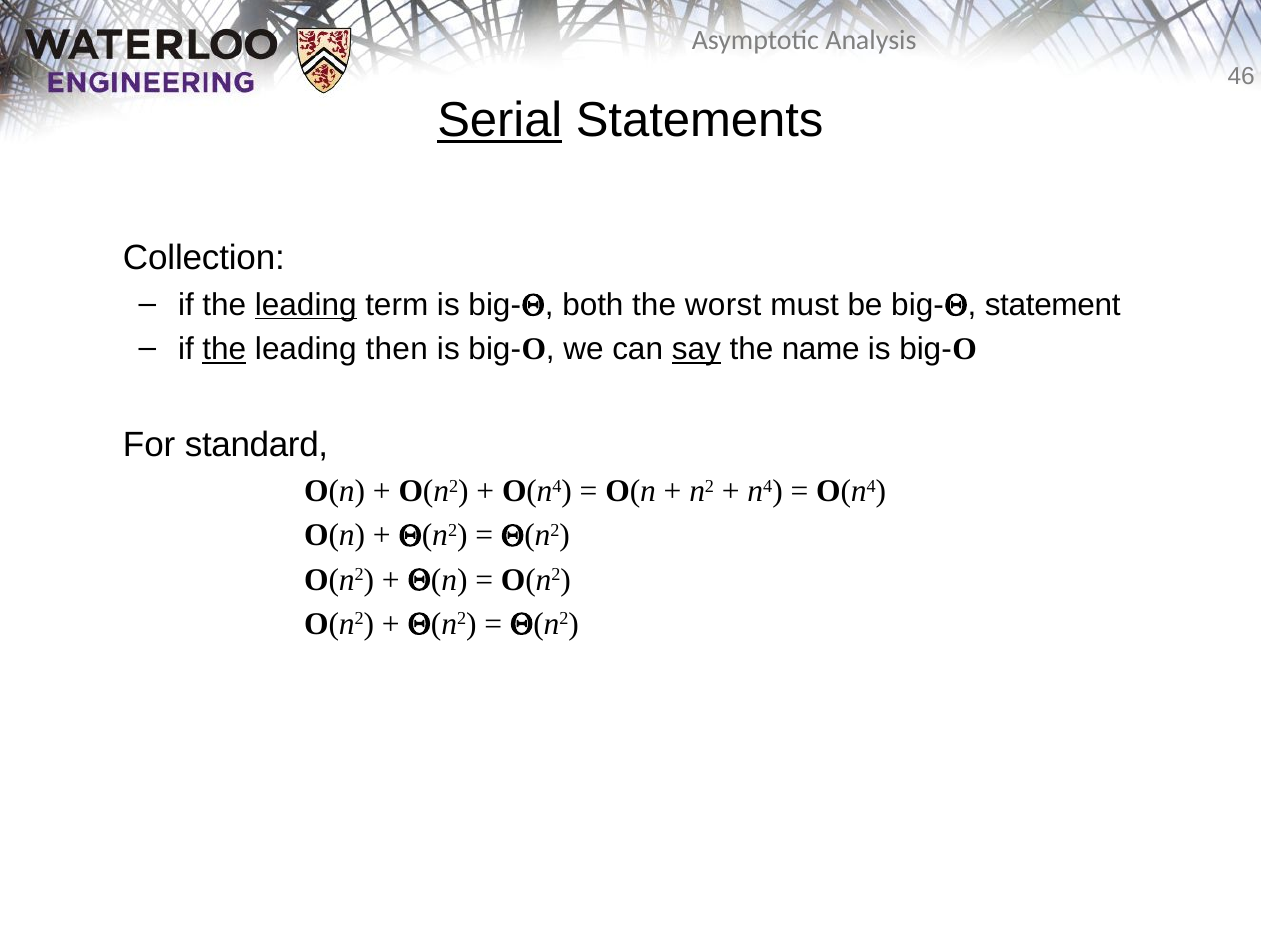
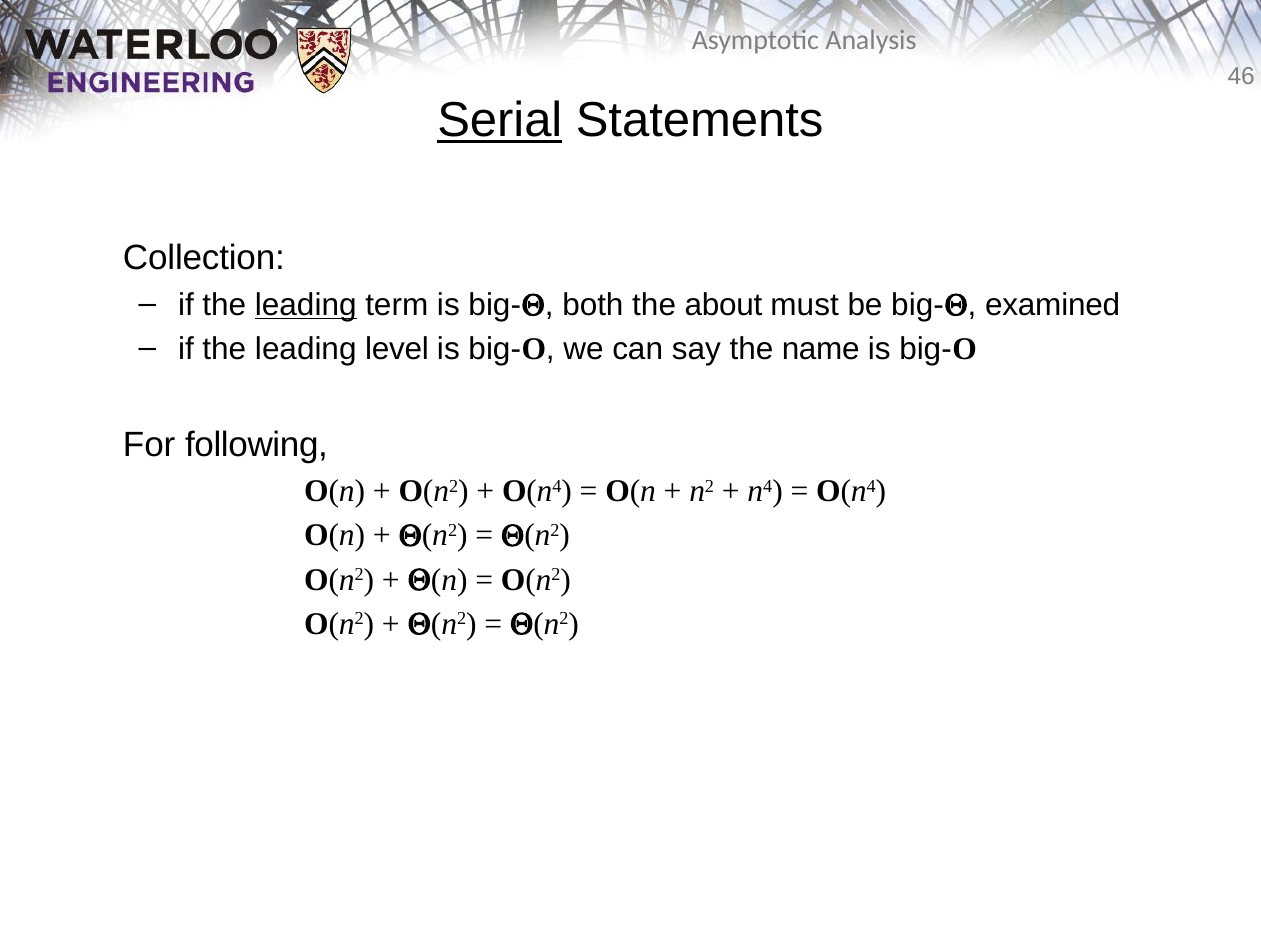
worst: worst -> about (723, 305)
statement: statement -> examined (1053, 305)
the underline: present -> none (224, 349)
then: then -> level (397, 349)
say underline: present -> none (696, 349)
standard: standard -> following (256, 445)
